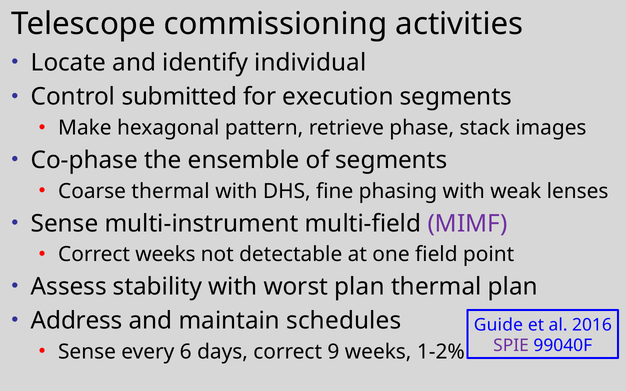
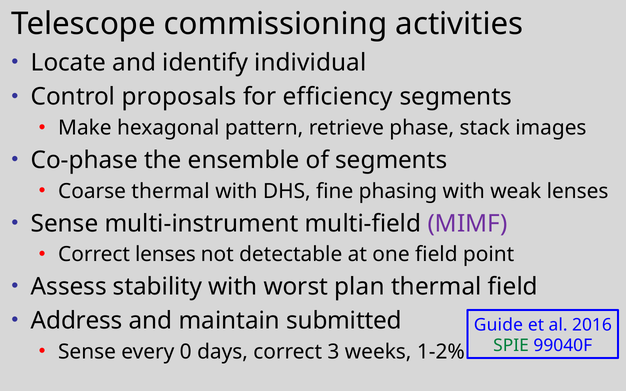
submitted: submitted -> proposals (179, 97)
execution: execution -> efficiency (338, 97)
Correct weeks: weeks -> lenses (165, 255)
thermal plan: plan -> field (513, 287)
schedules: schedules -> submitted (344, 321)
SPIE colour: purple -> green (511, 346)
6: 6 -> 0 (186, 352)
9: 9 -> 3 (333, 352)
